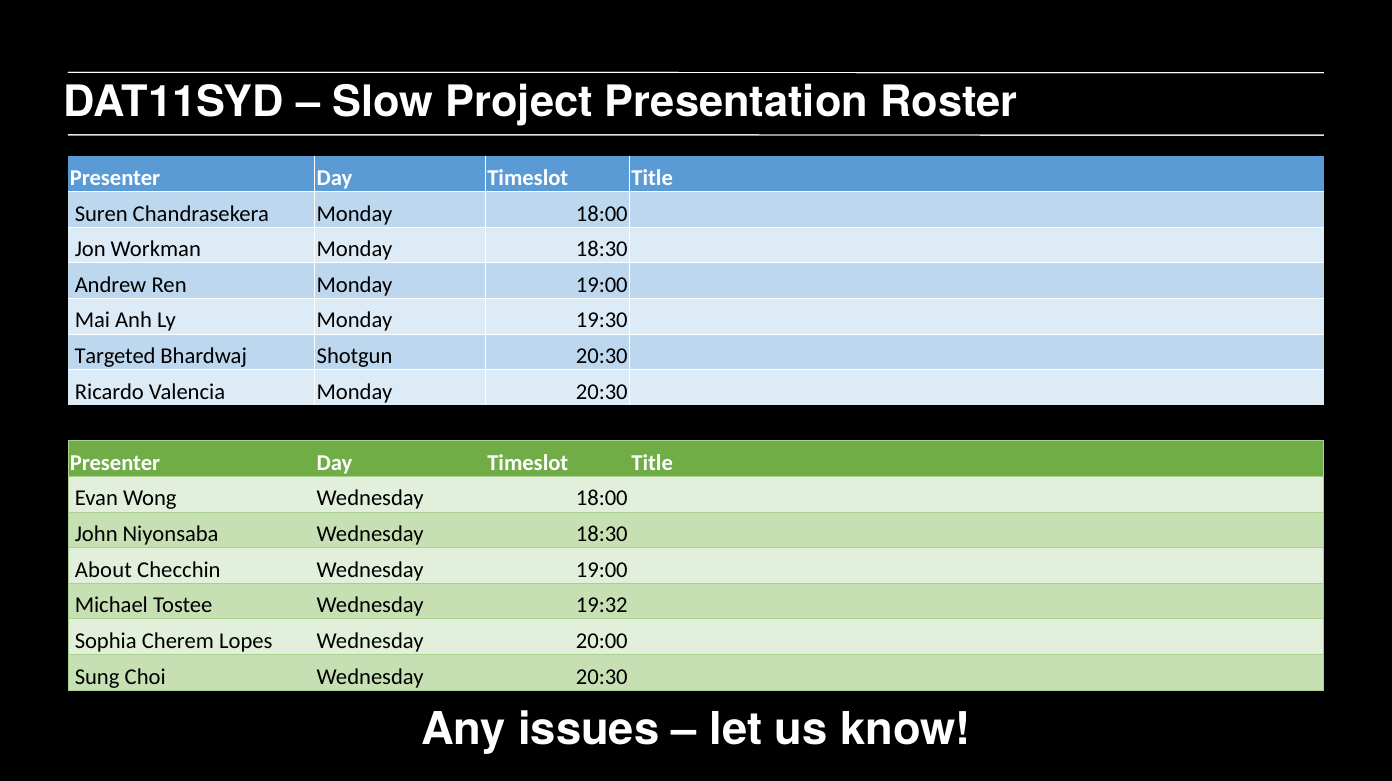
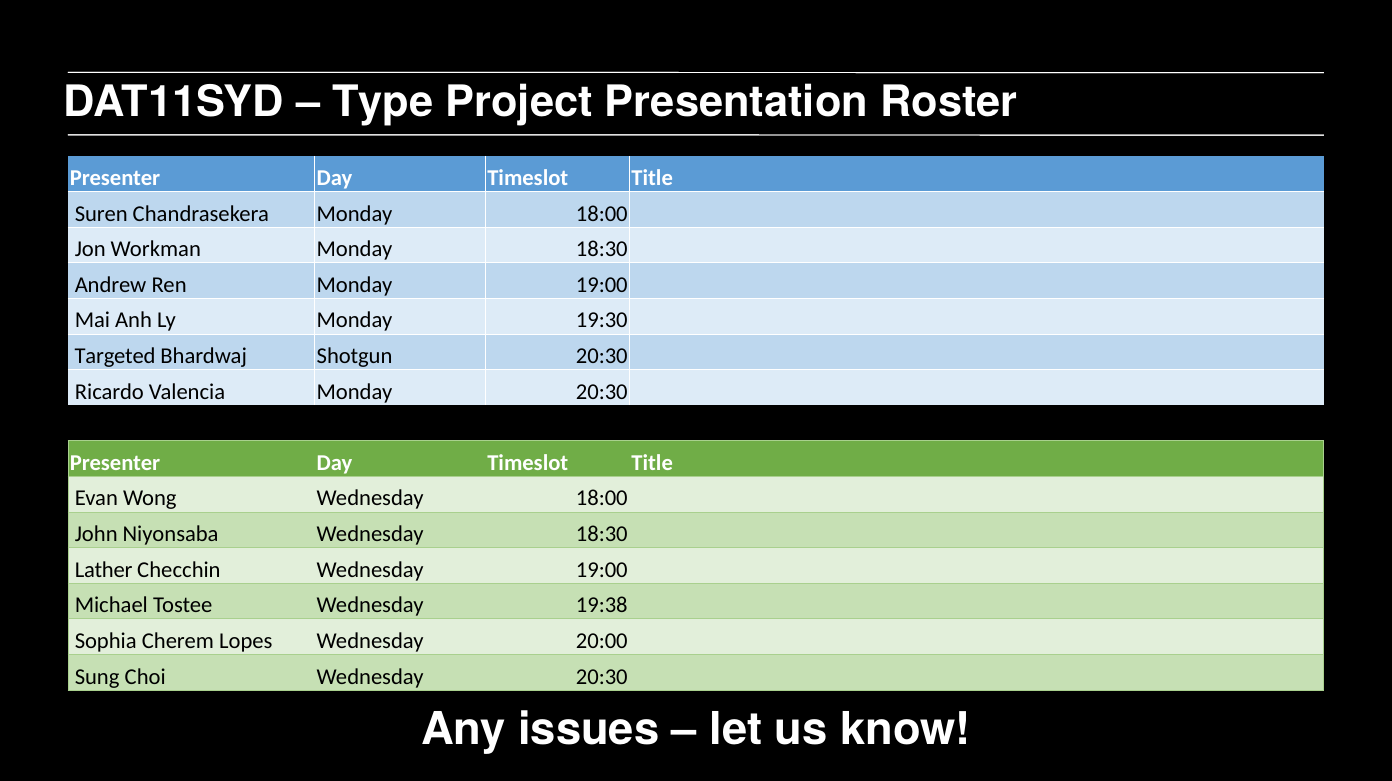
Slow: Slow -> Type (383, 102)
About: About -> Lather (104, 570)
19:32: 19:32 -> 19:38 (602, 606)
